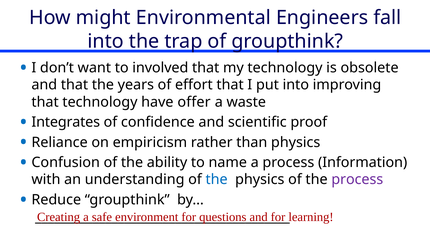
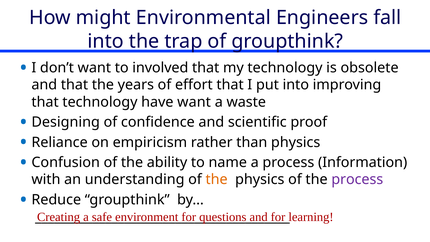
have offer: offer -> want (194, 102)
Integrates: Integrates -> Designing (66, 122)
the colour: blue -> orange (217, 179)
